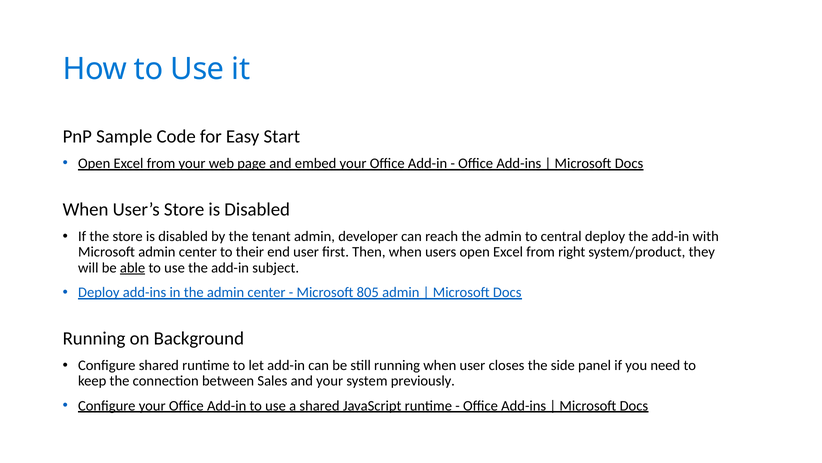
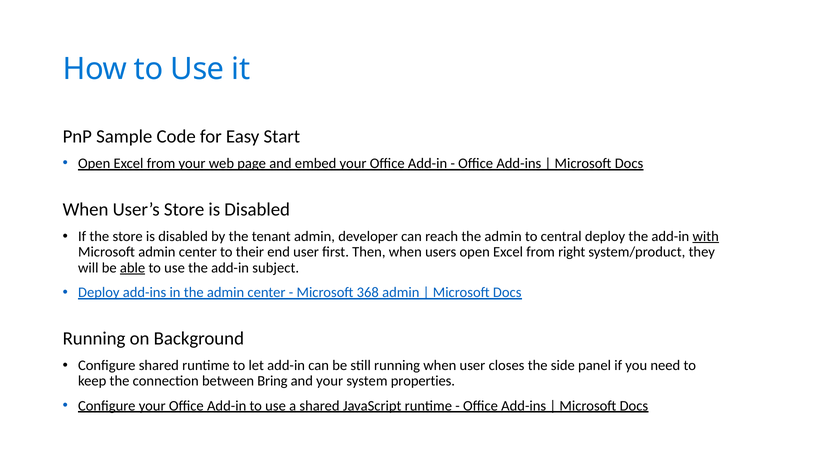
with underline: none -> present (706, 236)
805: 805 -> 368 (368, 292)
Sales: Sales -> Bring (272, 381)
previously: previously -> properties (423, 381)
